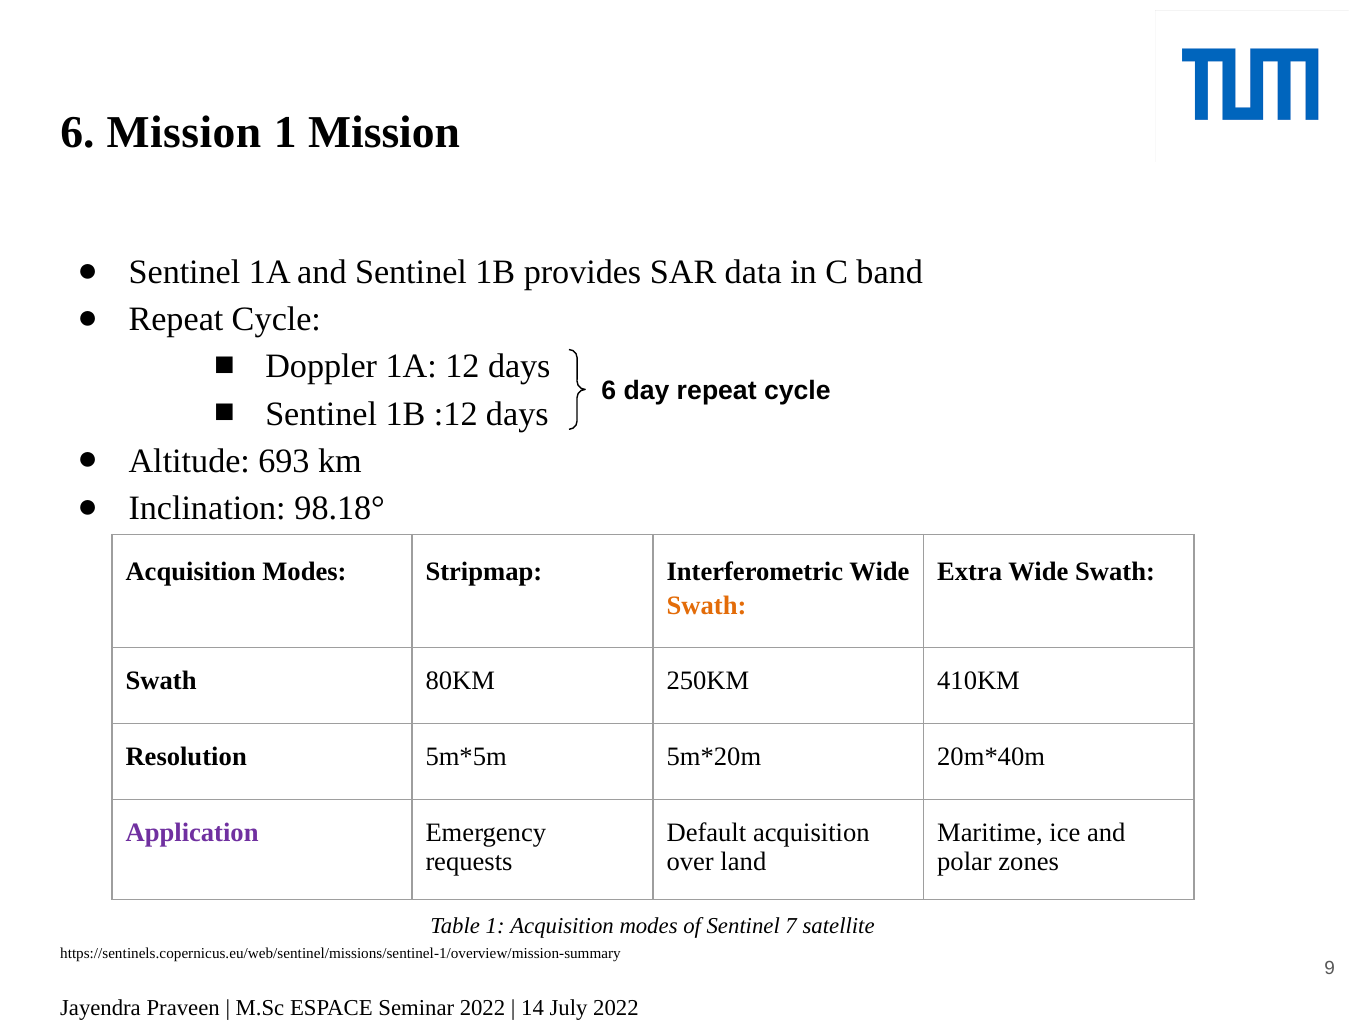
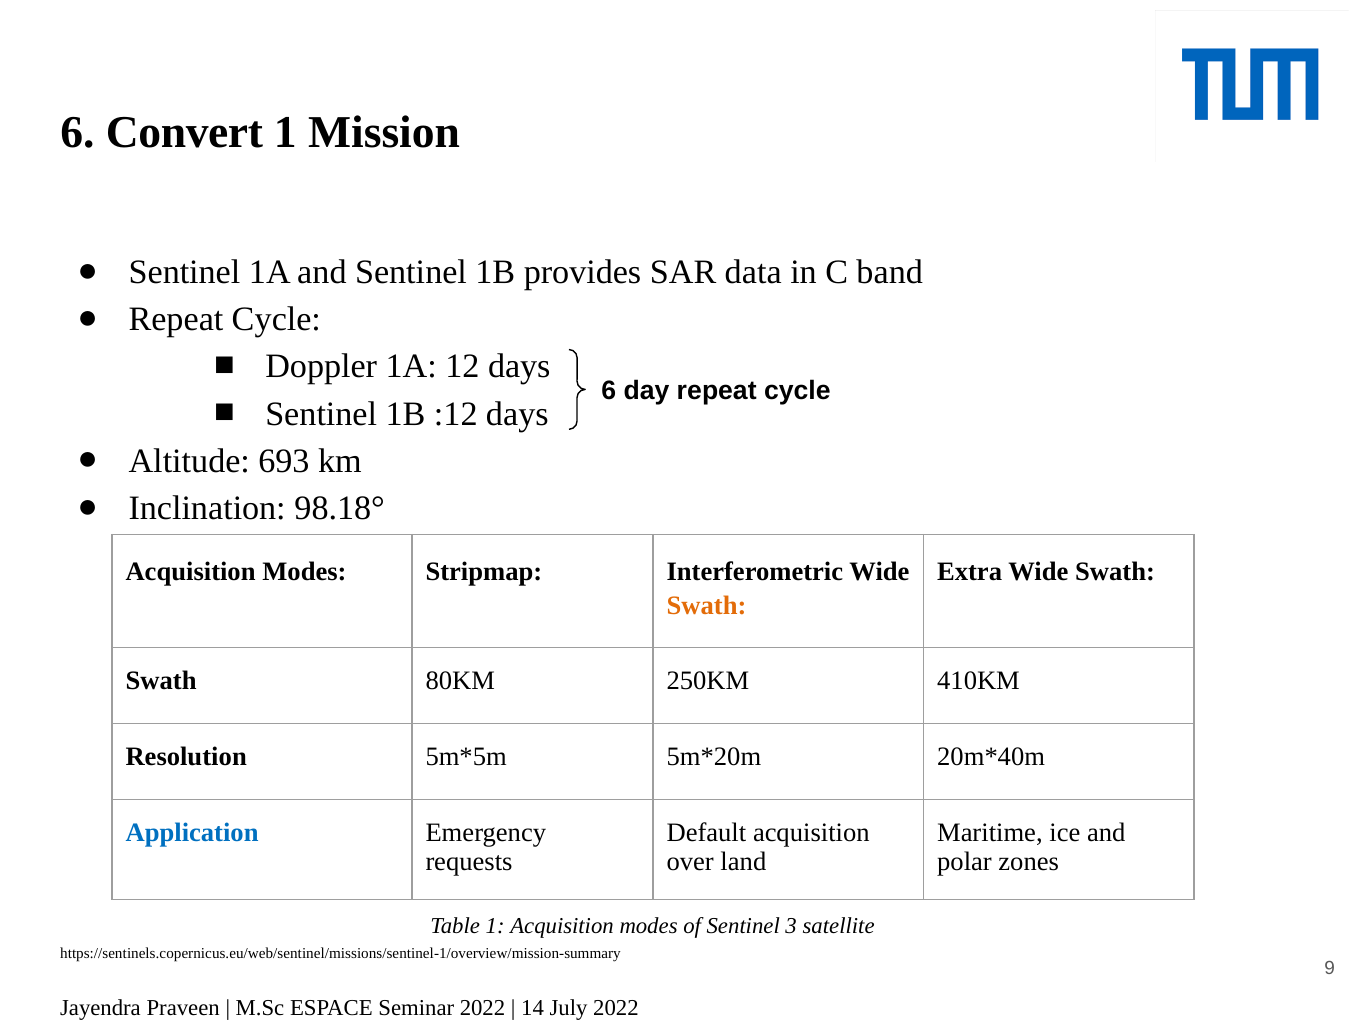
6 Mission: Mission -> Convert (184, 133)
Application colour: purple -> blue (192, 832)
7: 7 -> 3 (791, 927)
